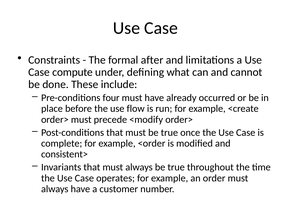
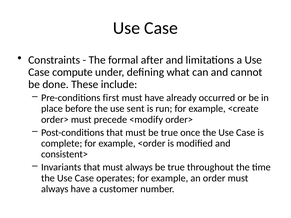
four: four -> first (111, 98)
flow: flow -> sent (136, 109)
